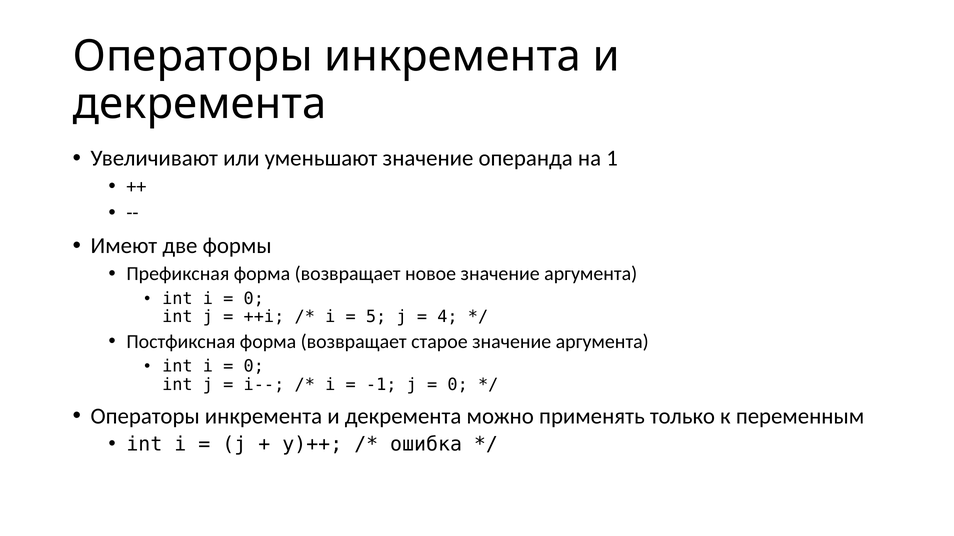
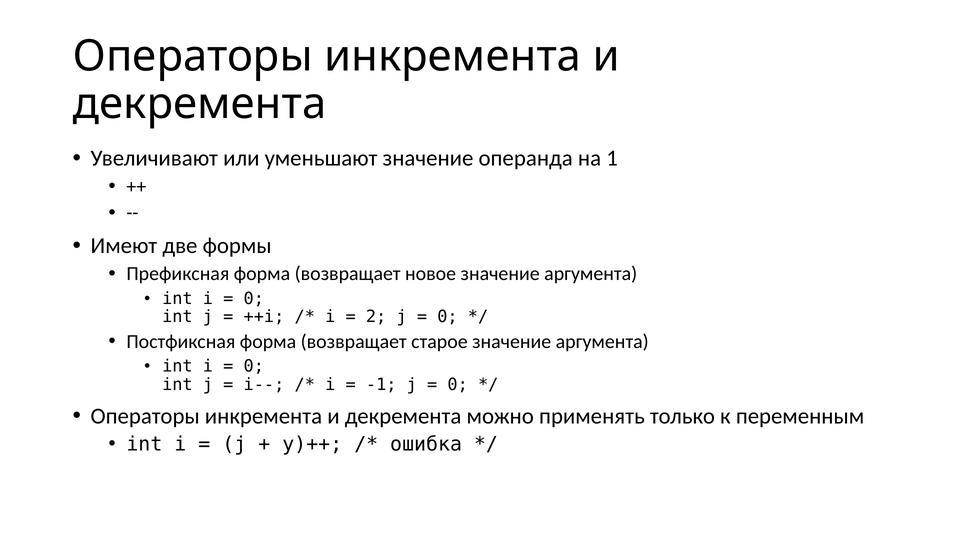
5: 5 -> 2 (376, 317)
4: 4 -> 0 (447, 317)
